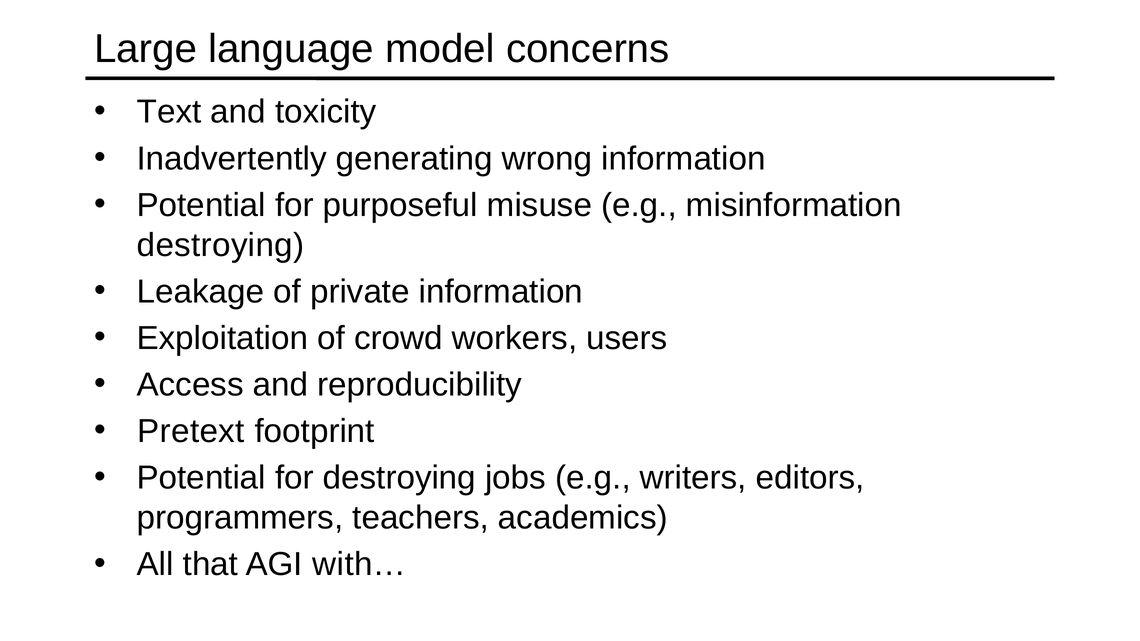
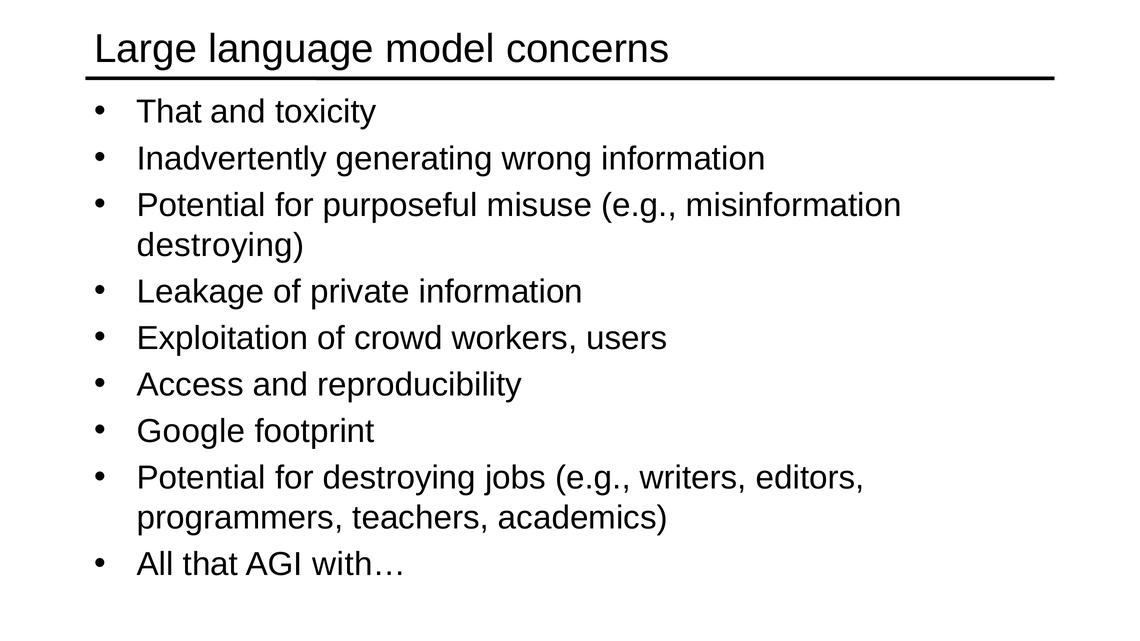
Text: Text -> That (169, 112)
Pretext: Pretext -> Google (191, 432)
